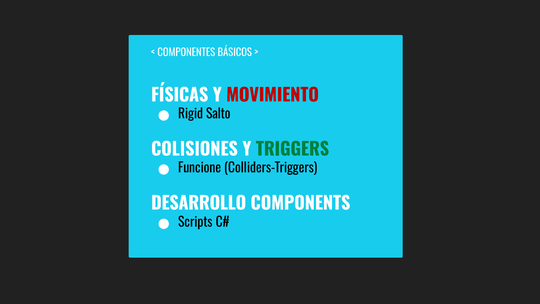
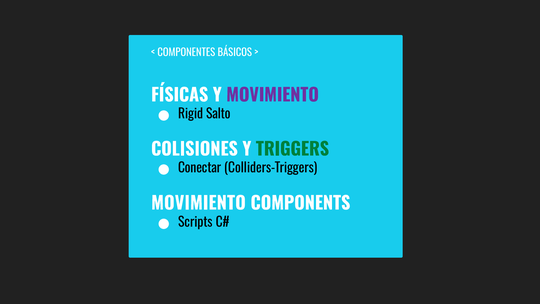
MOVIMIENTO colour: red -> purple (273, 95)
Funcione: Funcione -> Conectar (200, 168)
DESARROLLO: DESARROLLO -> MOVIMIENTO (198, 203)
